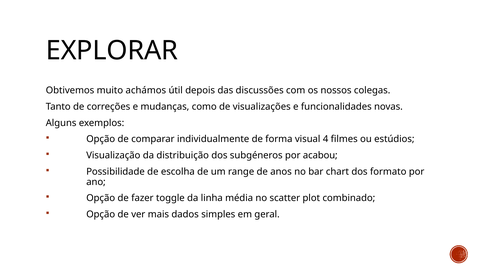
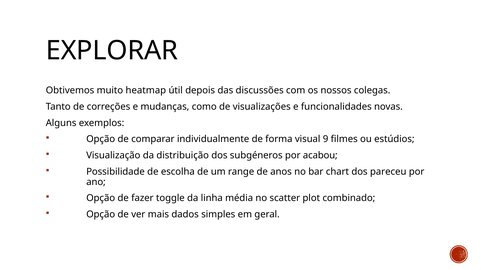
achámos: achámos -> heatmap (146, 91)
4: 4 -> 9 (326, 139)
formato: formato -> pareceu (388, 172)
